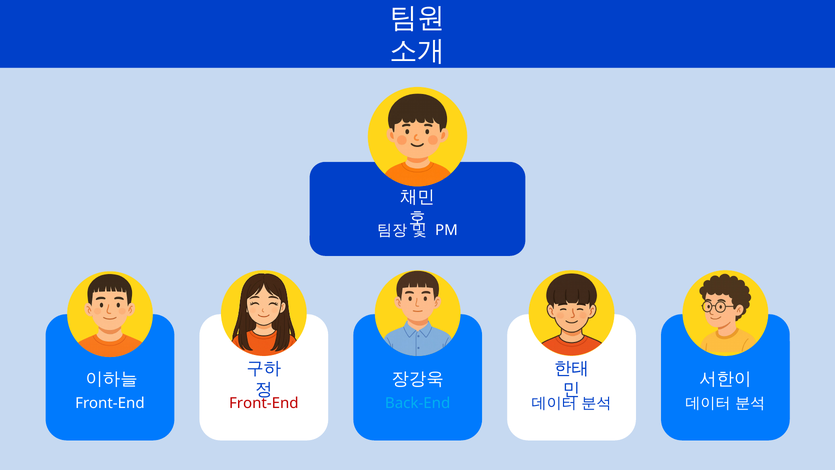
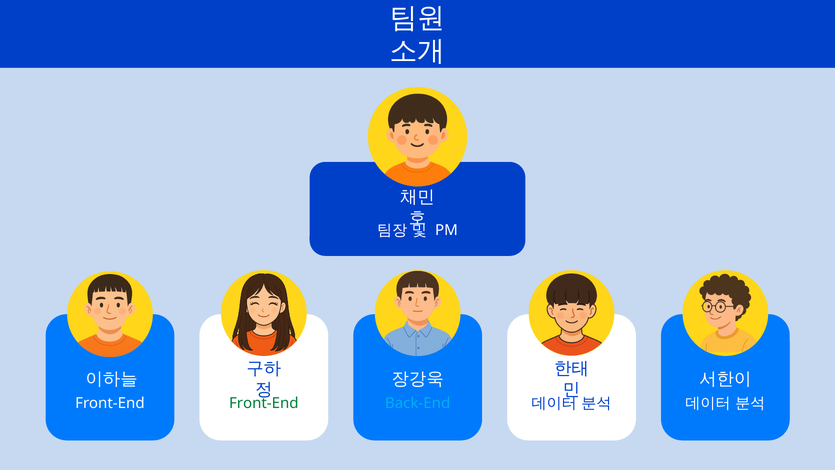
Front-End colour: red -> green (264, 403)
